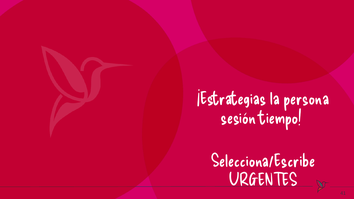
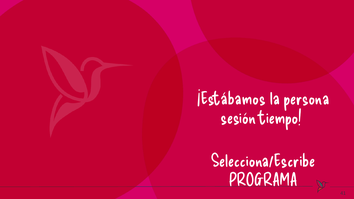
¡Estrategias: ¡Estrategias -> ¡Estábamos (231, 99)
URGENTES: URGENTES -> PROGRAMA (263, 180)
